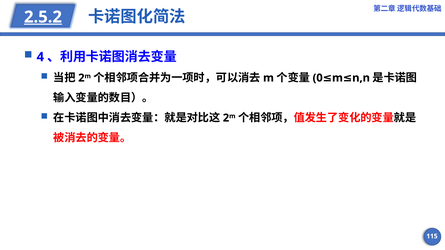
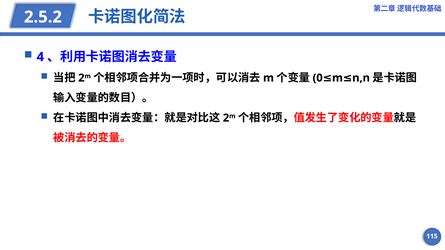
2.5.2 underline: present -> none (43, 17)
